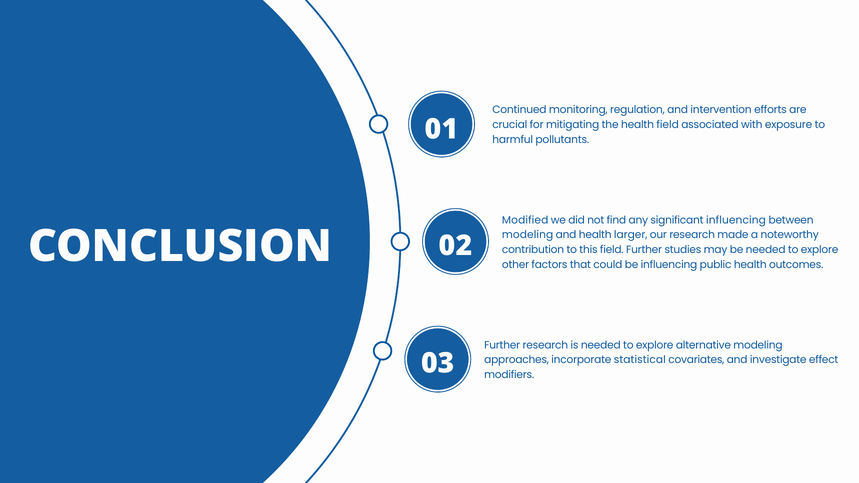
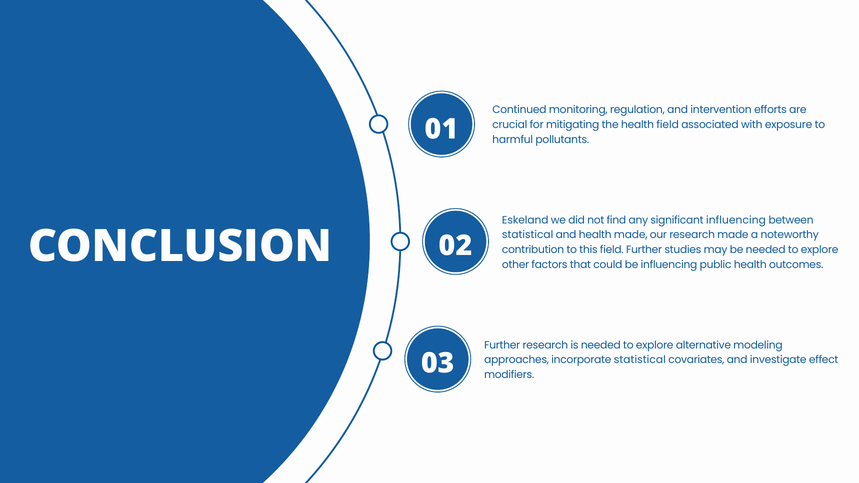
Modified: Modified -> Eskeland (525, 220)
modeling: modeling -> statistical (528, 235)
health larger: larger -> made (631, 235)
